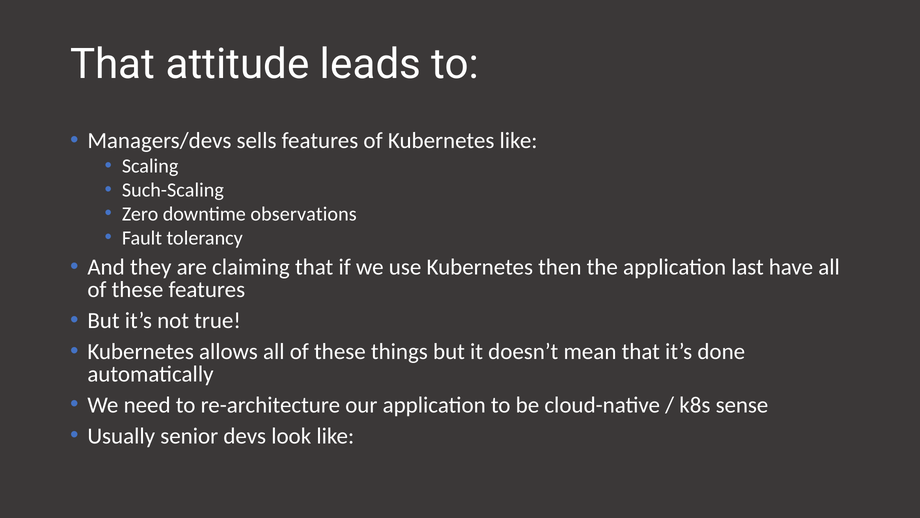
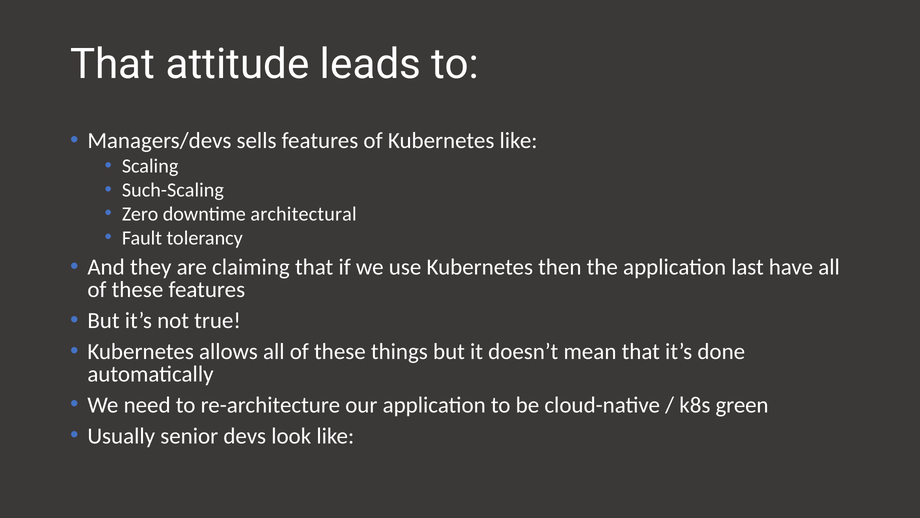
observations: observations -> architectural (304, 214)
sense: sense -> green (742, 405)
